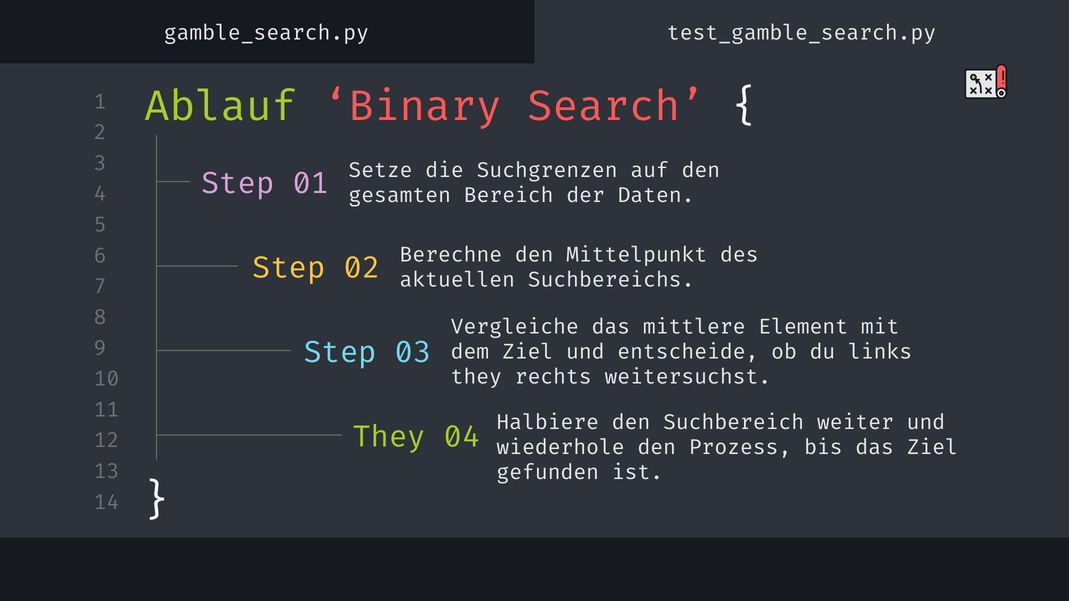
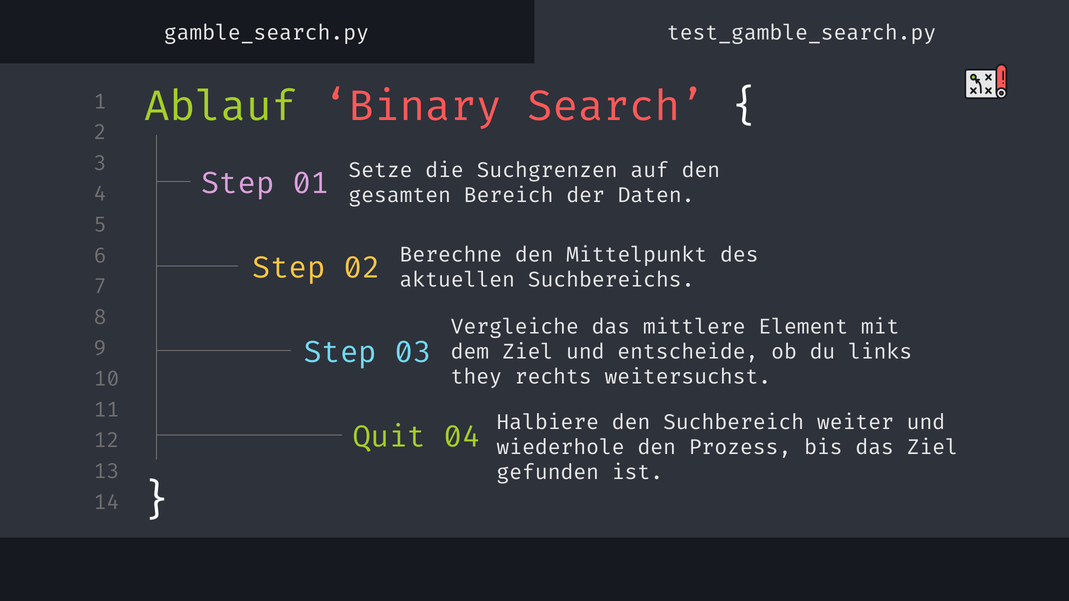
They: They -> Quit (389, 437)
